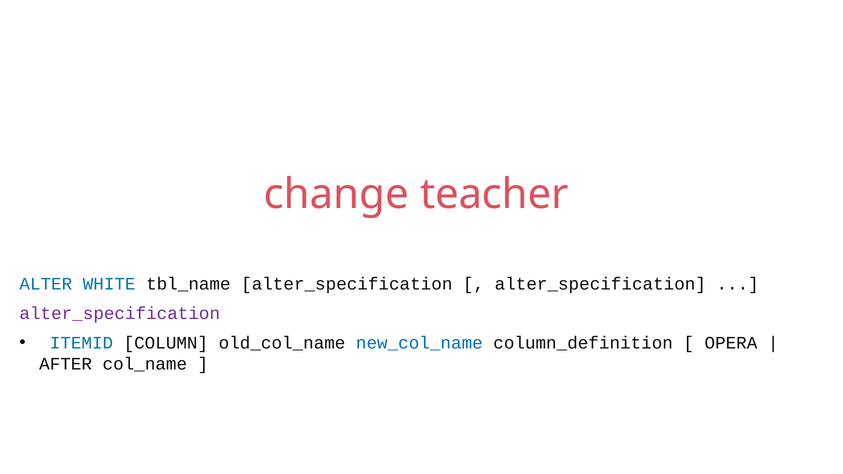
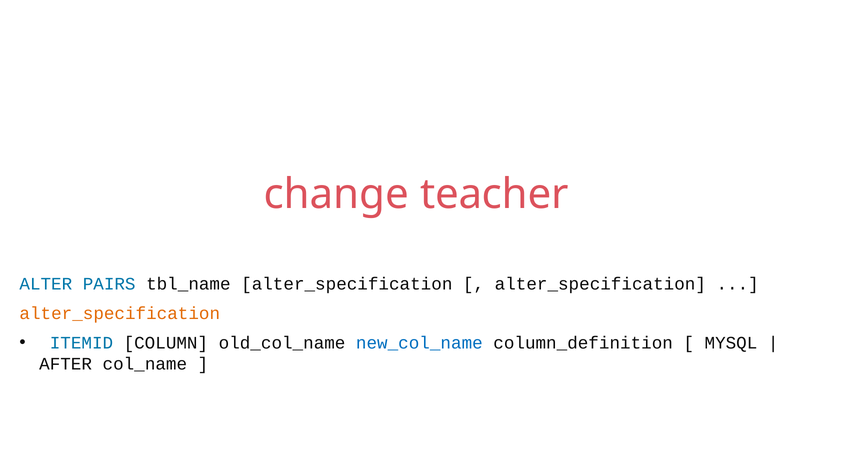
WHITE: WHITE -> PAIRS (109, 284)
alter_specification colour: purple -> orange (120, 314)
OPERA: OPERA -> MYSQL (731, 343)
